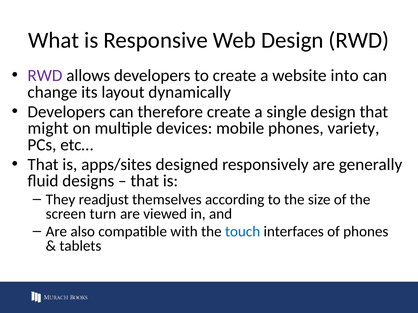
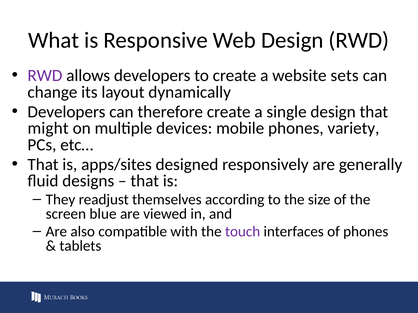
into: into -> sets (345, 76)
turn: turn -> blue (103, 214)
touch colour: blue -> purple (243, 232)
